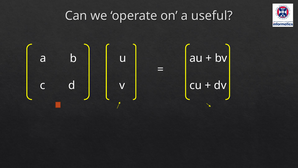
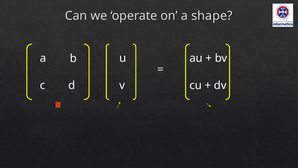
useful: useful -> shape (212, 16)
